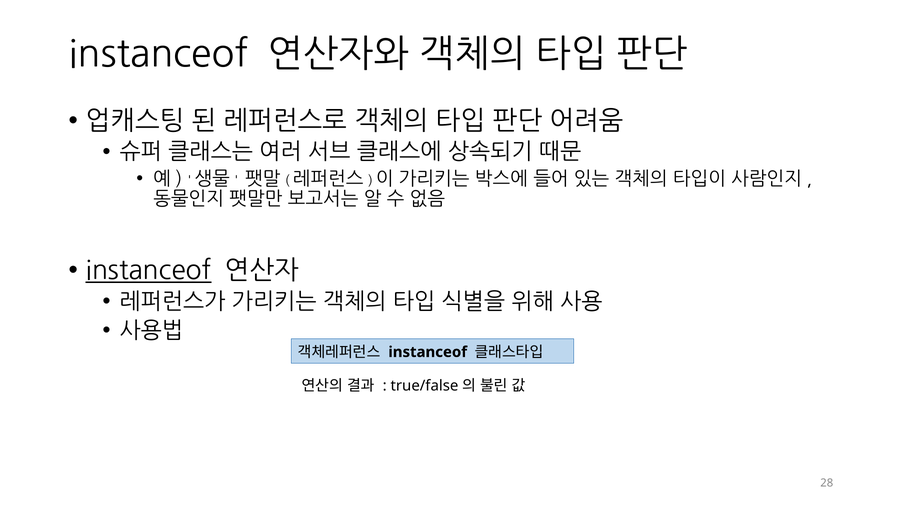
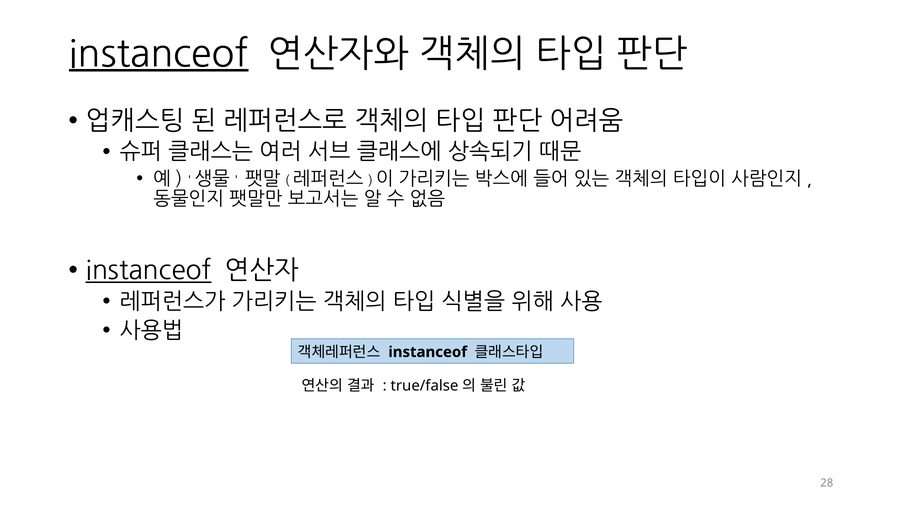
instanceof underline: none -> present (159, 54)
